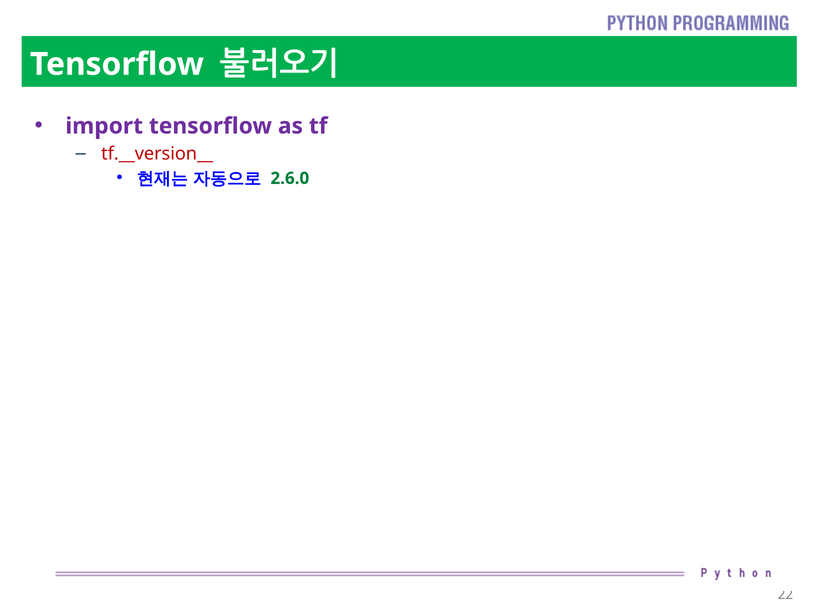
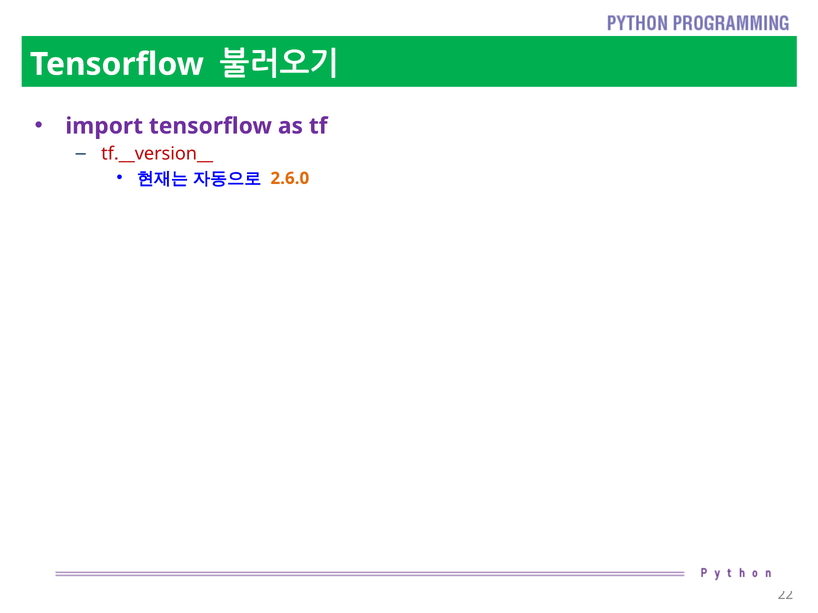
2.6.0 colour: green -> orange (290, 178)
